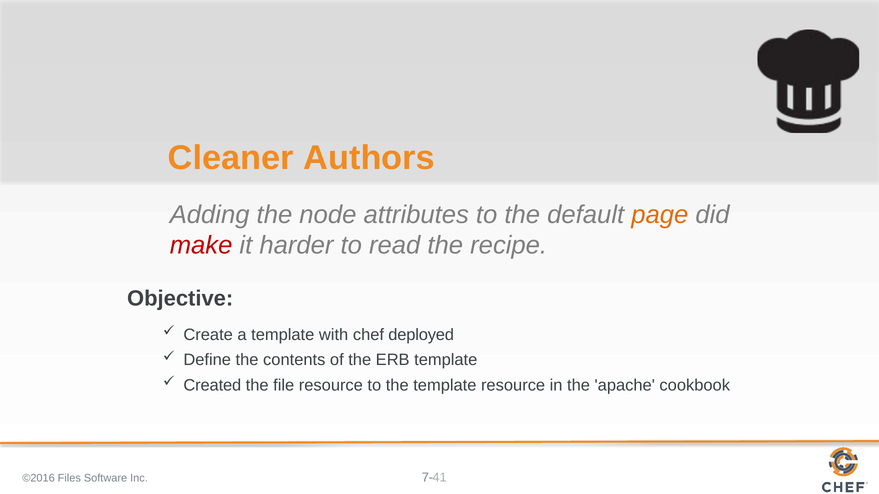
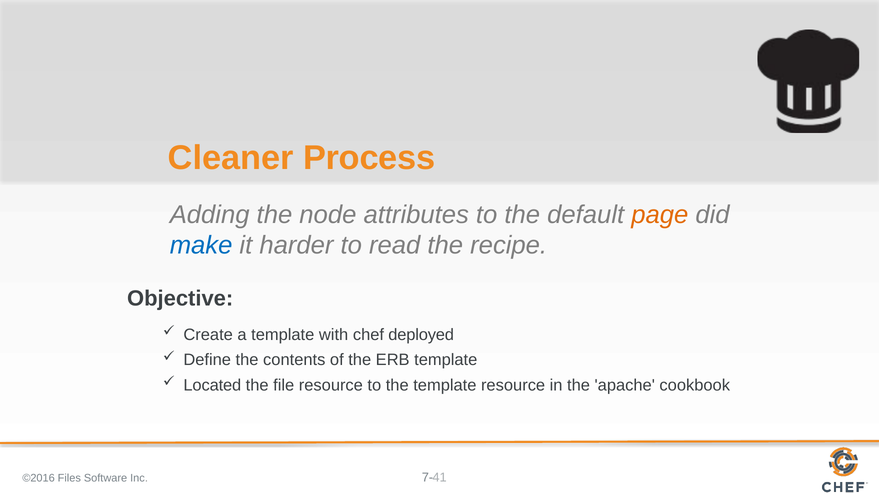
Authors: Authors -> Process (369, 158)
make colour: red -> blue (201, 246)
Created: Created -> Located (212, 385)
